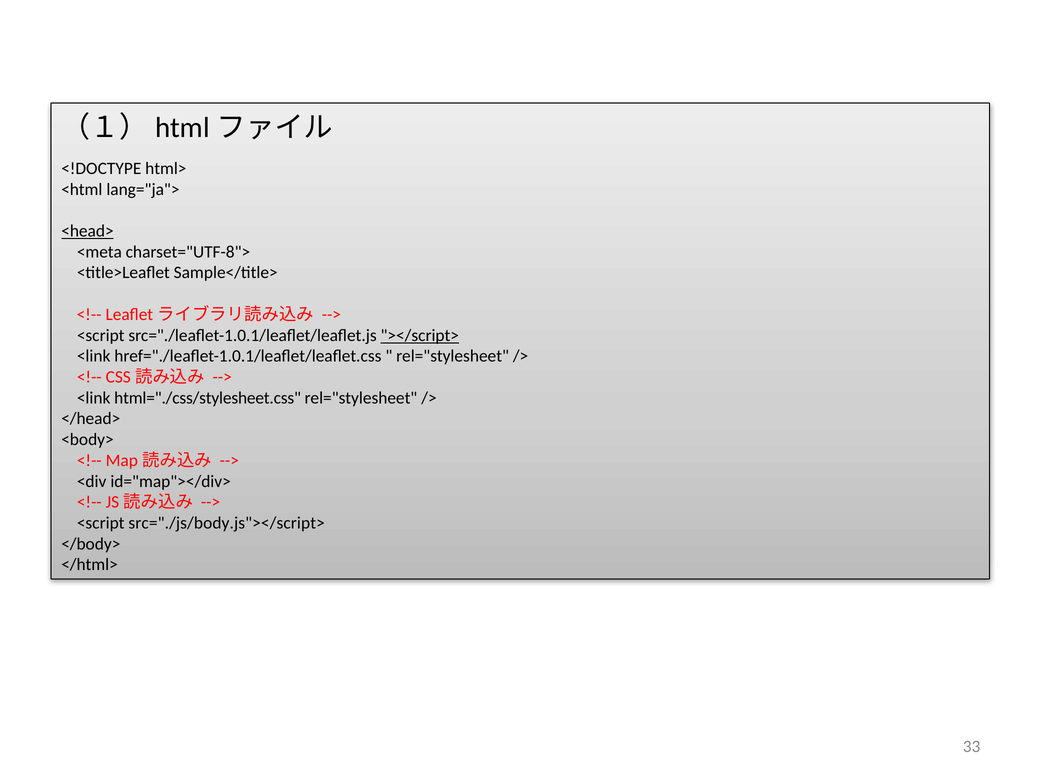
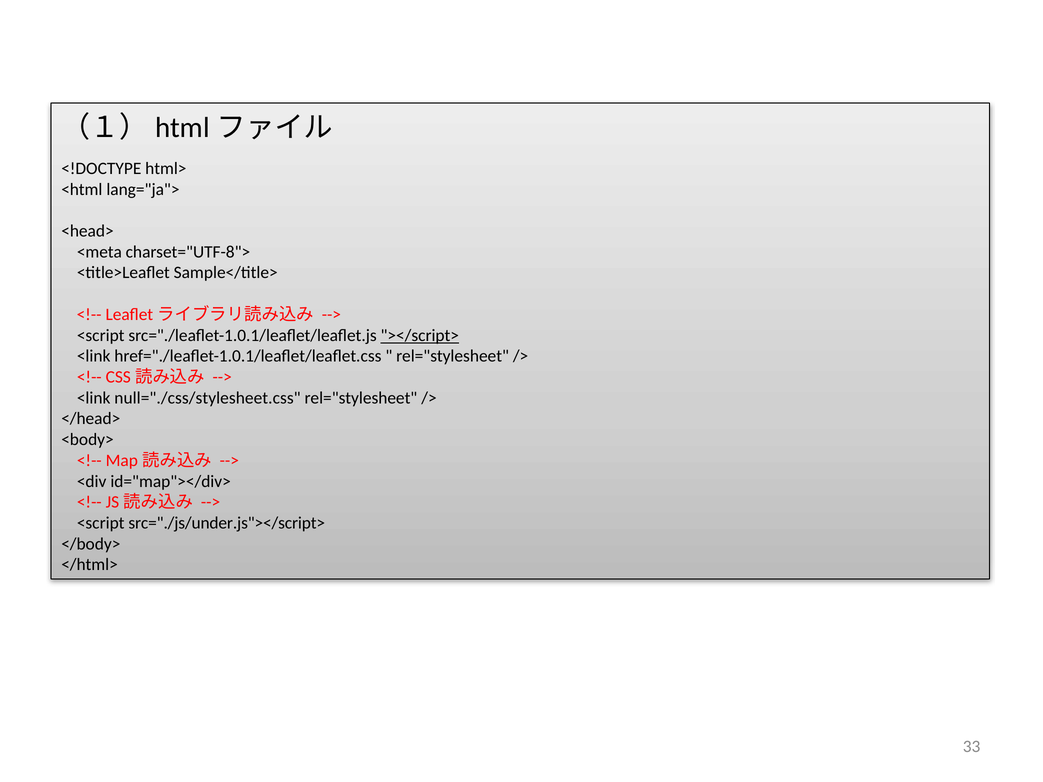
<head> underline: present -> none (87, 231)
html="./css/stylesheet.css: html="./css/stylesheet.css -> null="./css/stylesheet.css (208, 398)
src="./js/body.js"></script>: src="./js/body.js"></script> -> src="./js/under.js"></script> (227, 523)
